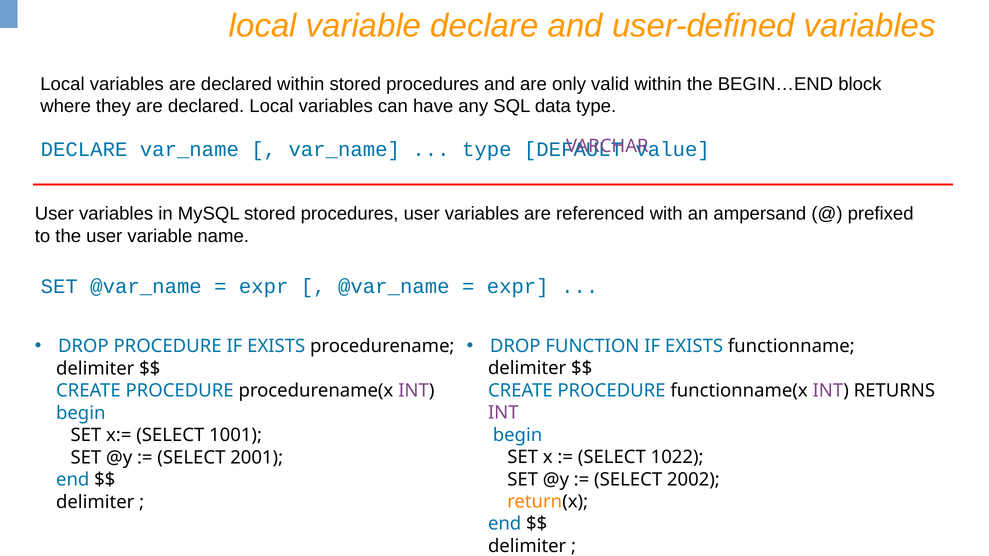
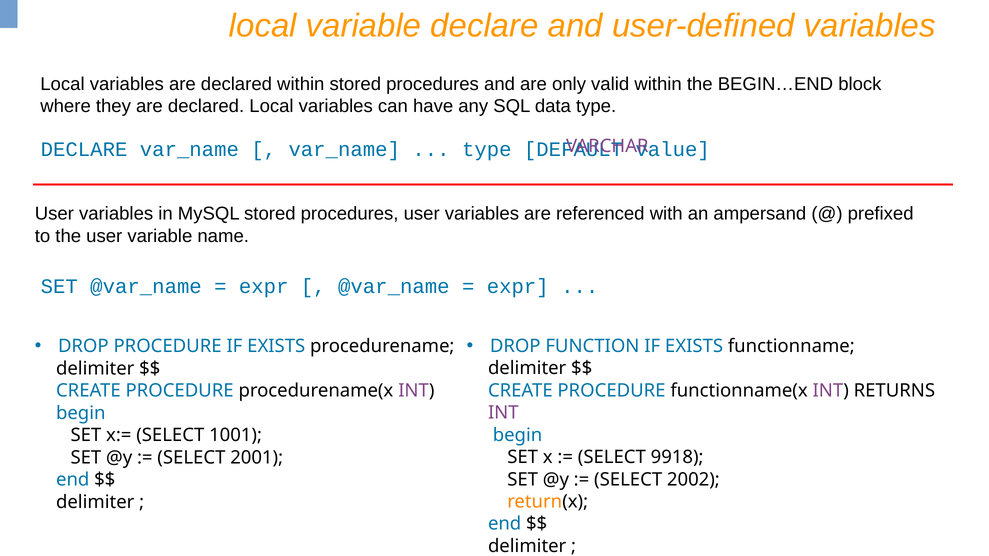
1022: 1022 -> 9918 (677, 457)
